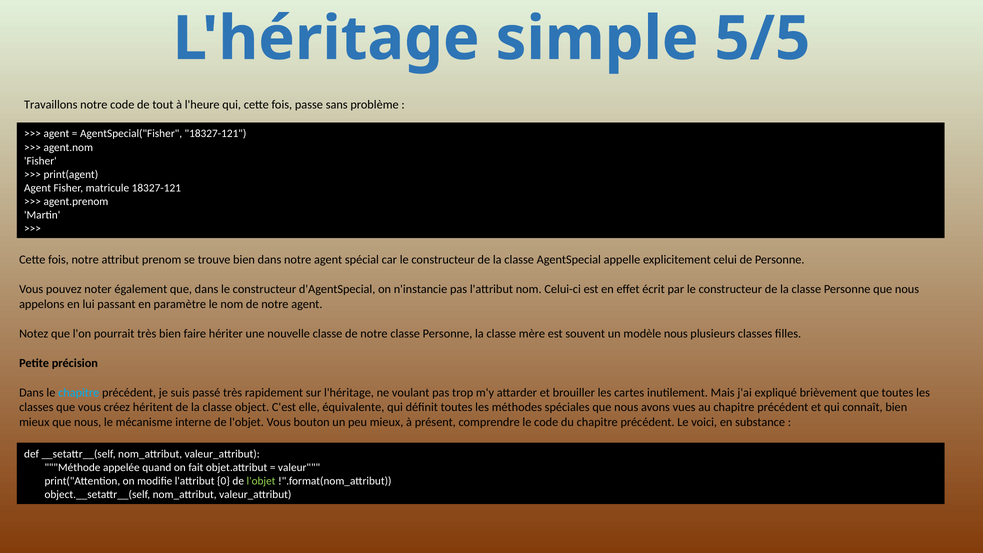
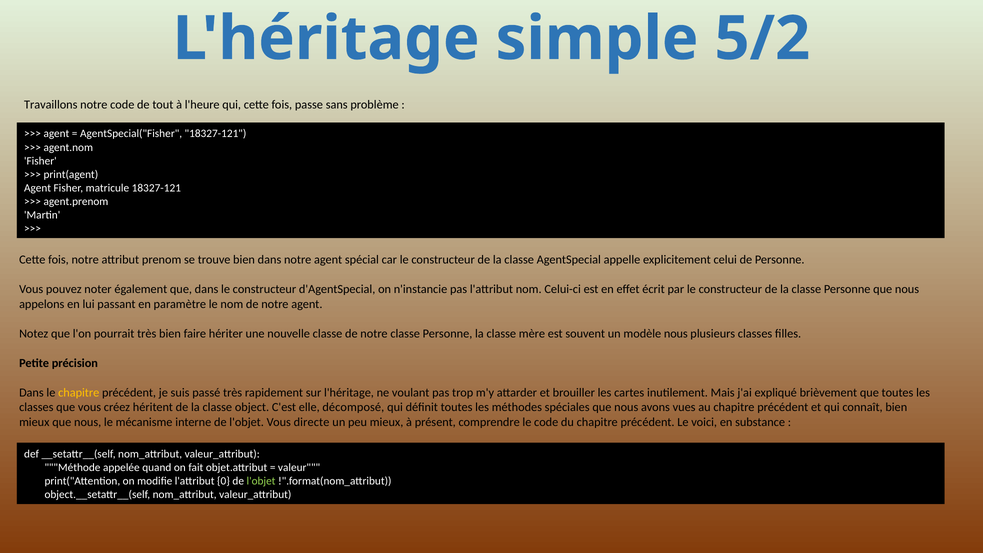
5/5: 5/5 -> 5/2 (762, 39)
chapitre colour: light blue -> yellow (79, 392)
équivalente: équivalente -> décomposé (353, 407)
bouton: bouton -> directe (312, 422)
